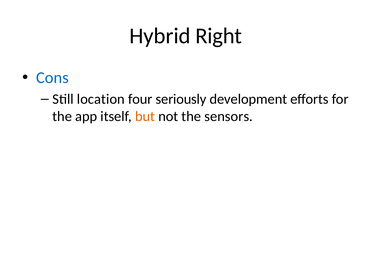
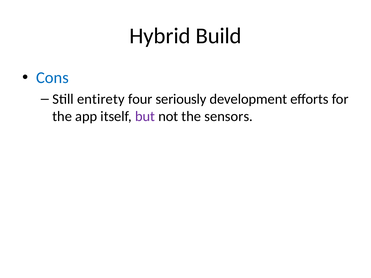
Right: Right -> Build (219, 36)
location: location -> entirety (101, 99)
but colour: orange -> purple (145, 116)
